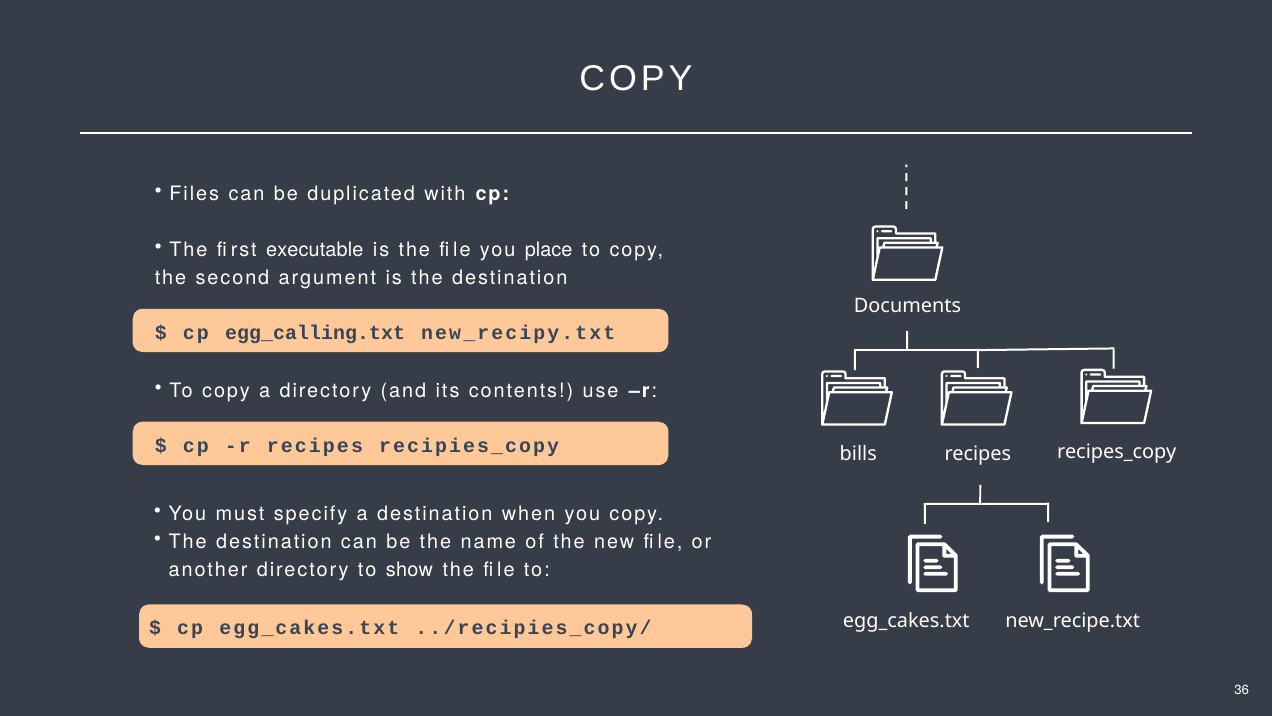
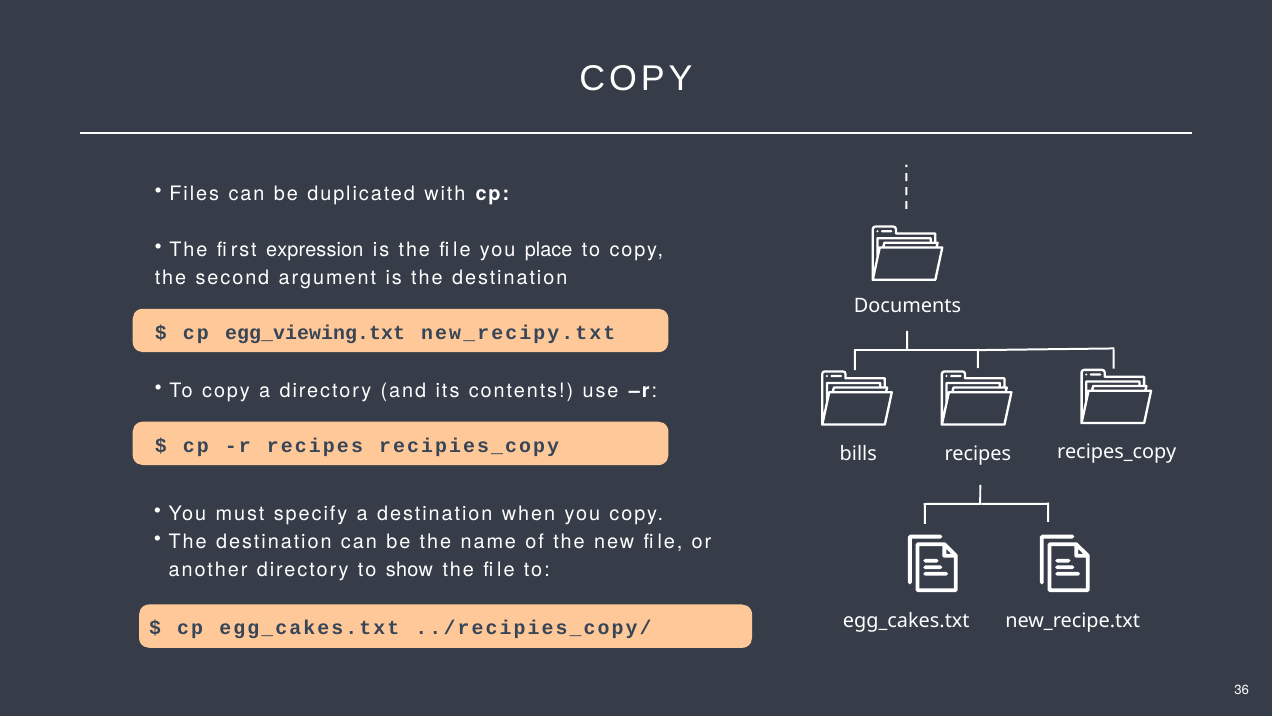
executable: executable -> expression (315, 250)
egg_calling.txt: egg_calling.txt -> egg_viewing.txt (315, 333)
